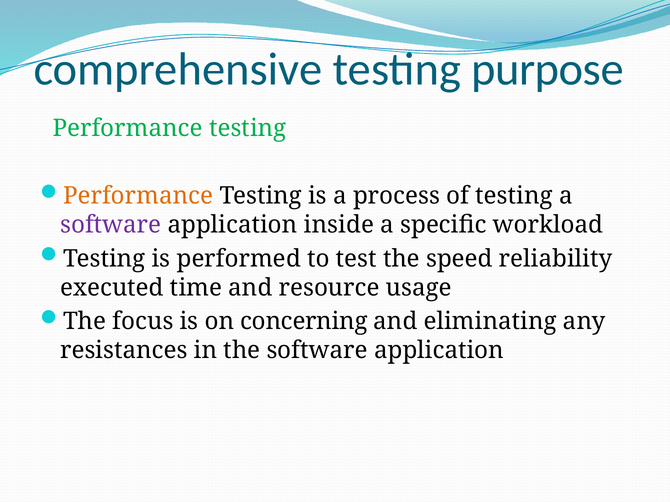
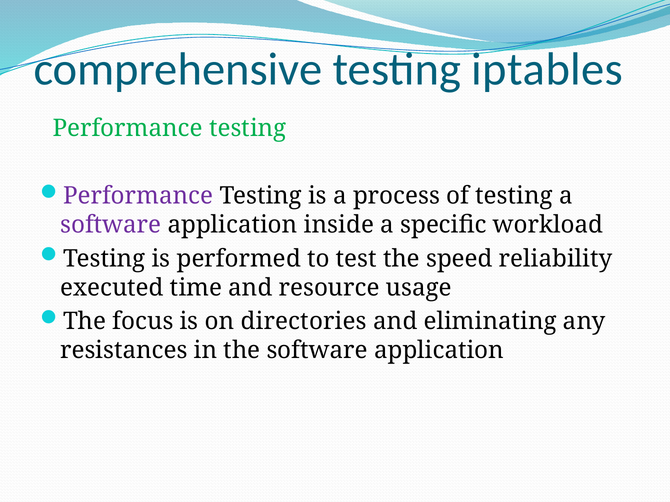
purpose: purpose -> iptables (547, 69)
Performance colour: orange -> purple (138, 196)
concerning: concerning -> directories (304, 322)
